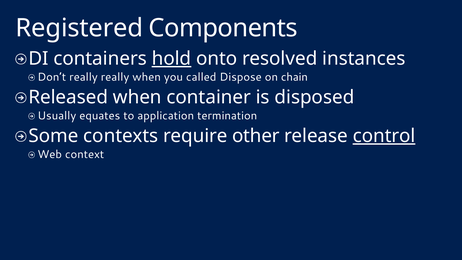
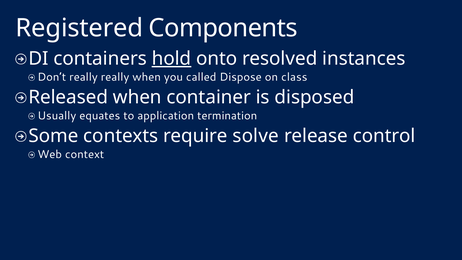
chain: chain -> class (294, 77)
other: other -> solve (256, 136)
control underline: present -> none (384, 136)
